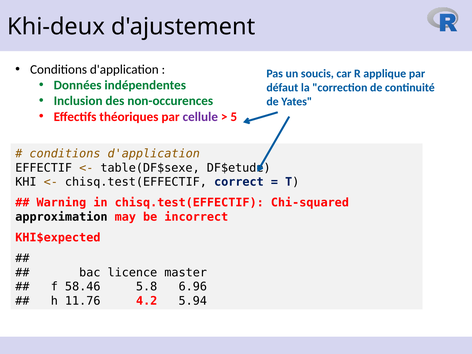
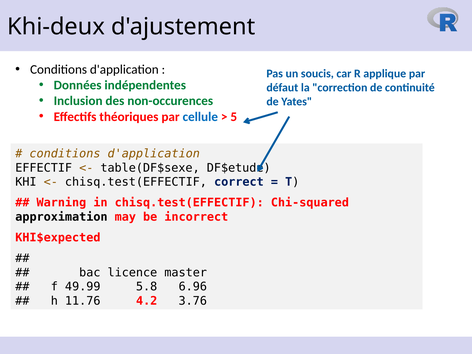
cellule colour: purple -> blue (200, 117)
58.46: 58.46 -> 49.99 (83, 287)
5.94: 5.94 -> 3.76 (193, 301)
